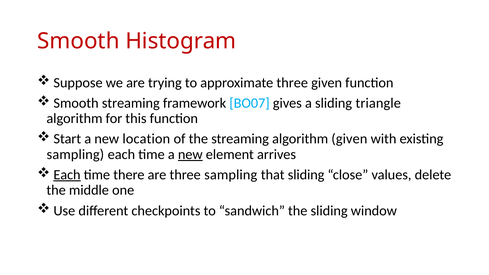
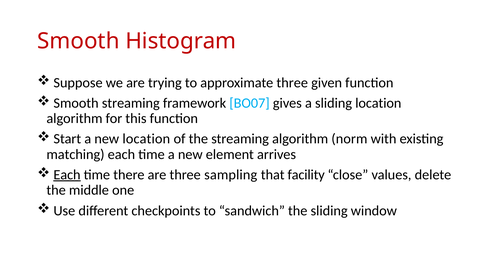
sliding triangle: triangle -> location (378, 103)
algorithm given: given -> norm (349, 139)
sampling: sampling -> matching (75, 154)
new underline: present -> none (190, 154)
that sliding: sliding -> facility (306, 175)
